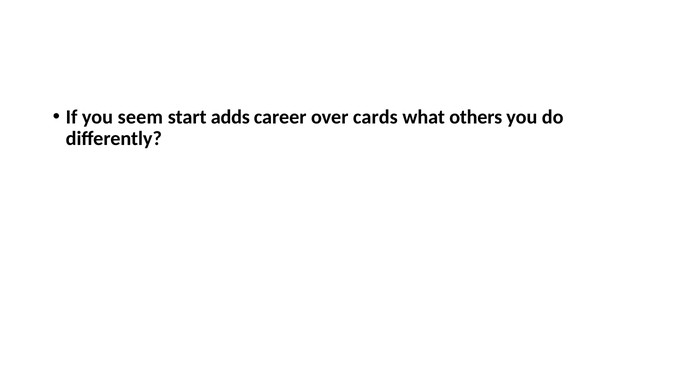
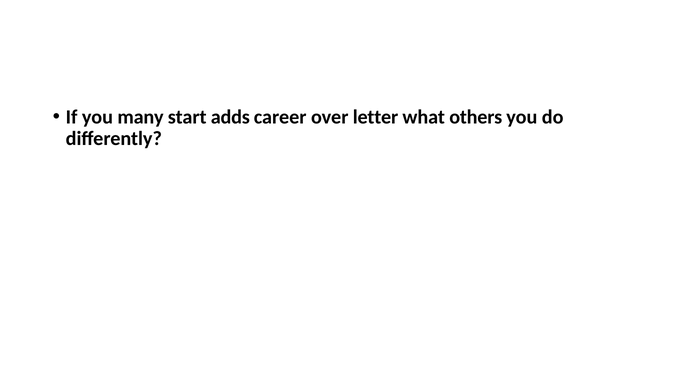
seem: seem -> many (141, 117)
cards: cards -> letter (375, 117)
